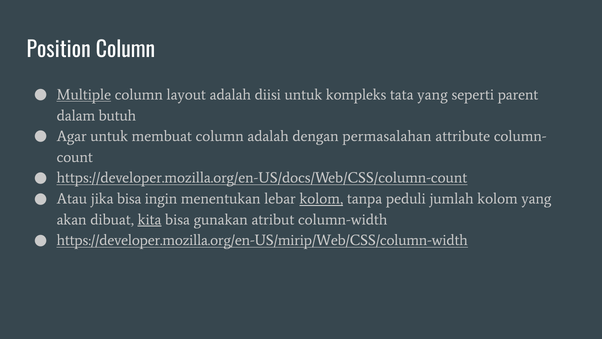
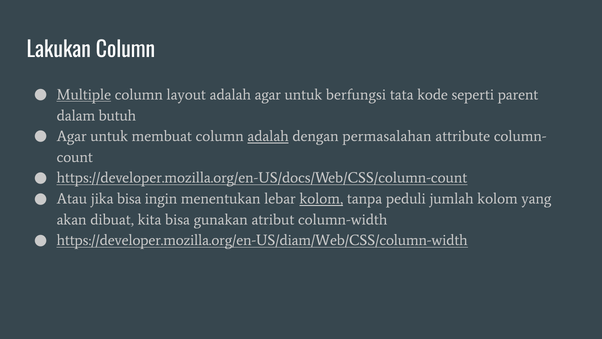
Position: Position -> Lakukan (59, 50)
adalah diisi: diisi -> agar (268, 95)
kompleks: kompleks -> berfungsi (356, 95)
tata yang: yang -> kode (433, 95)
adalah underline: none -> present (268, 136)
kita underline: present -> none (150, 219)
https://developer.mozilla.org/en-US/mirip/Web/CSS/column-width: https://developer.mozilla.org/en-US/mirip/Web/CSS/column-width -> https://developer.mozilla.org/en-US/diam/Web/CSS/column-width (262, 240)
